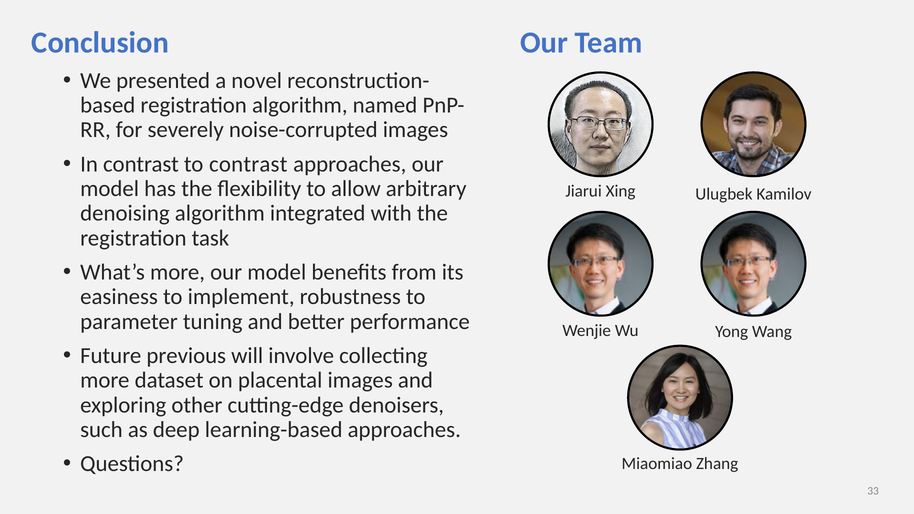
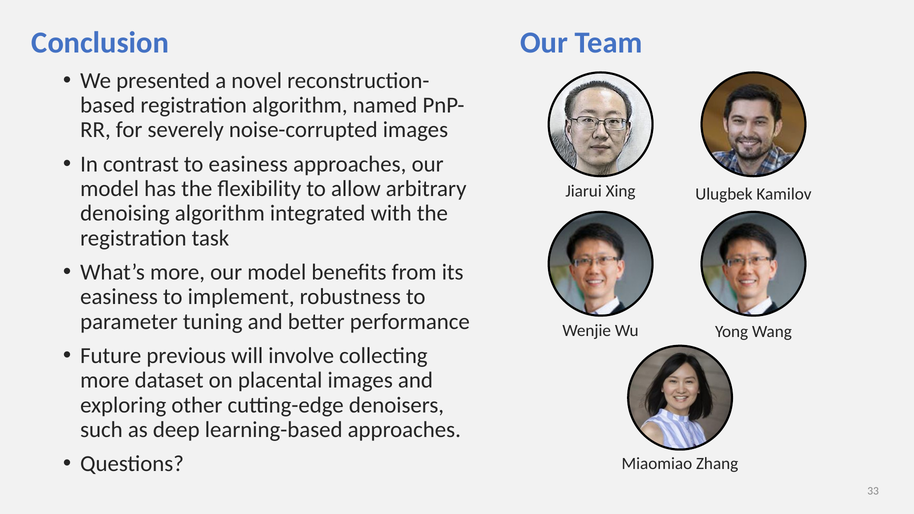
to contrast: contrast -> easiness (248, 164)
